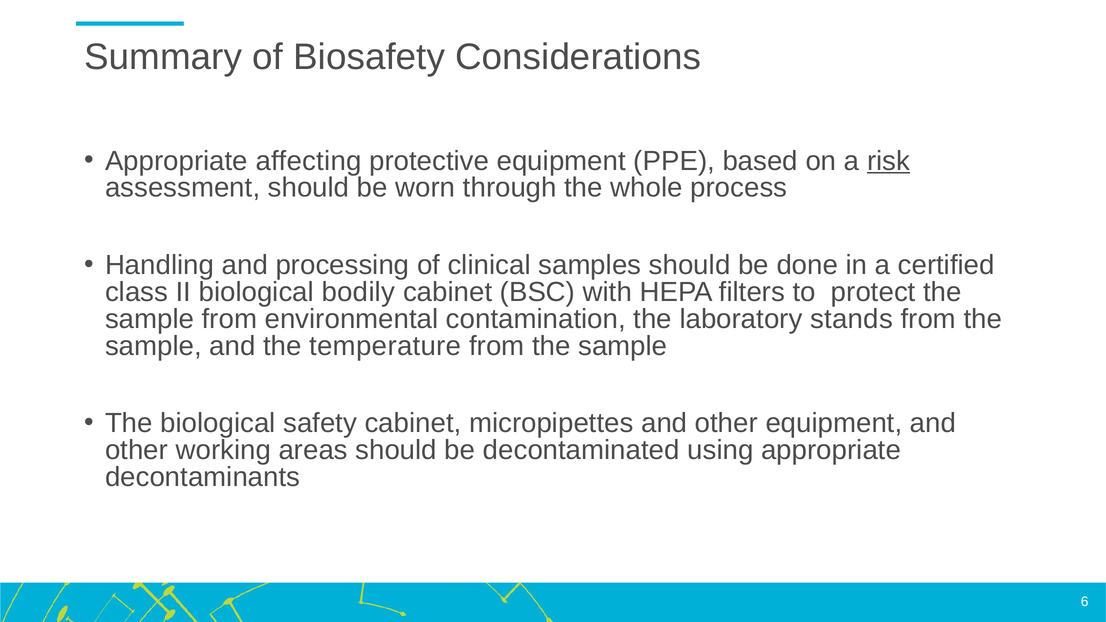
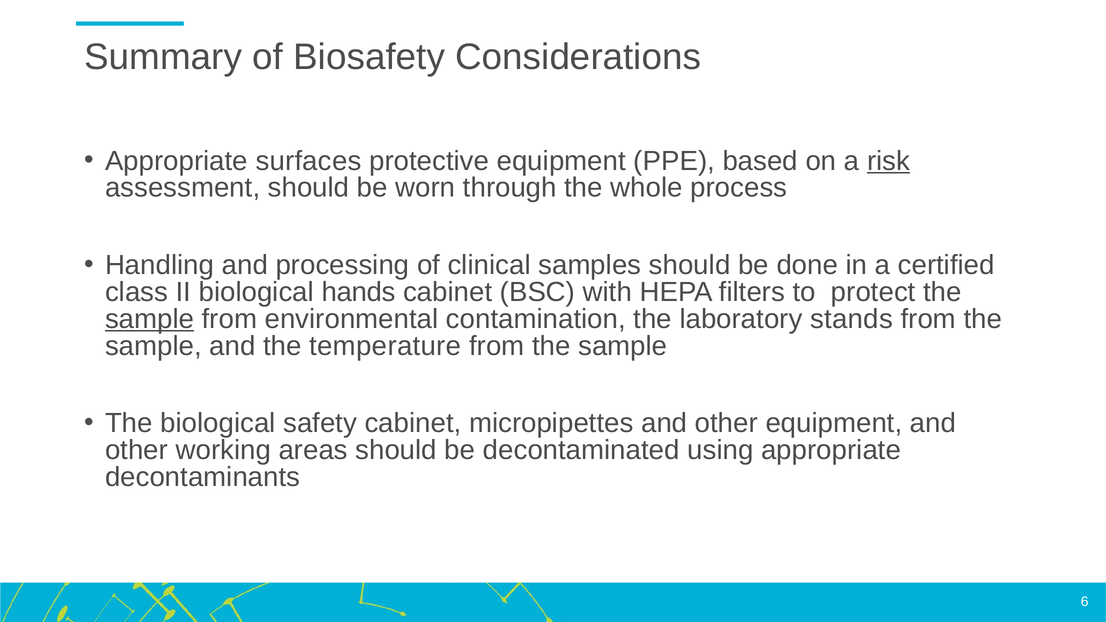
affecting: affecting -> surfaces (308, 161)
bodily: bodily -> hands (359, 292)
sample underline: none -> present (150, 319)
